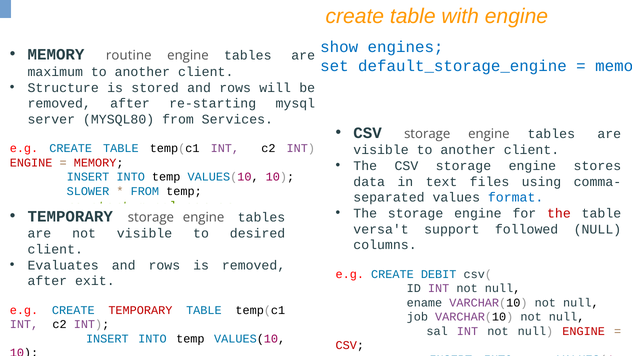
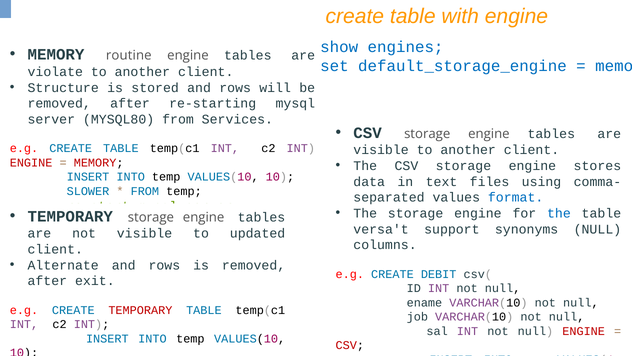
maximum: maximum -> violate (55, 72)
the colour: red -> blue (559, 213)
followed: followed -> synonyms (527, 229)
desired: desired -> updated (258, 233)
Evaluates: Evaluates -> Alternate (63, 265)
